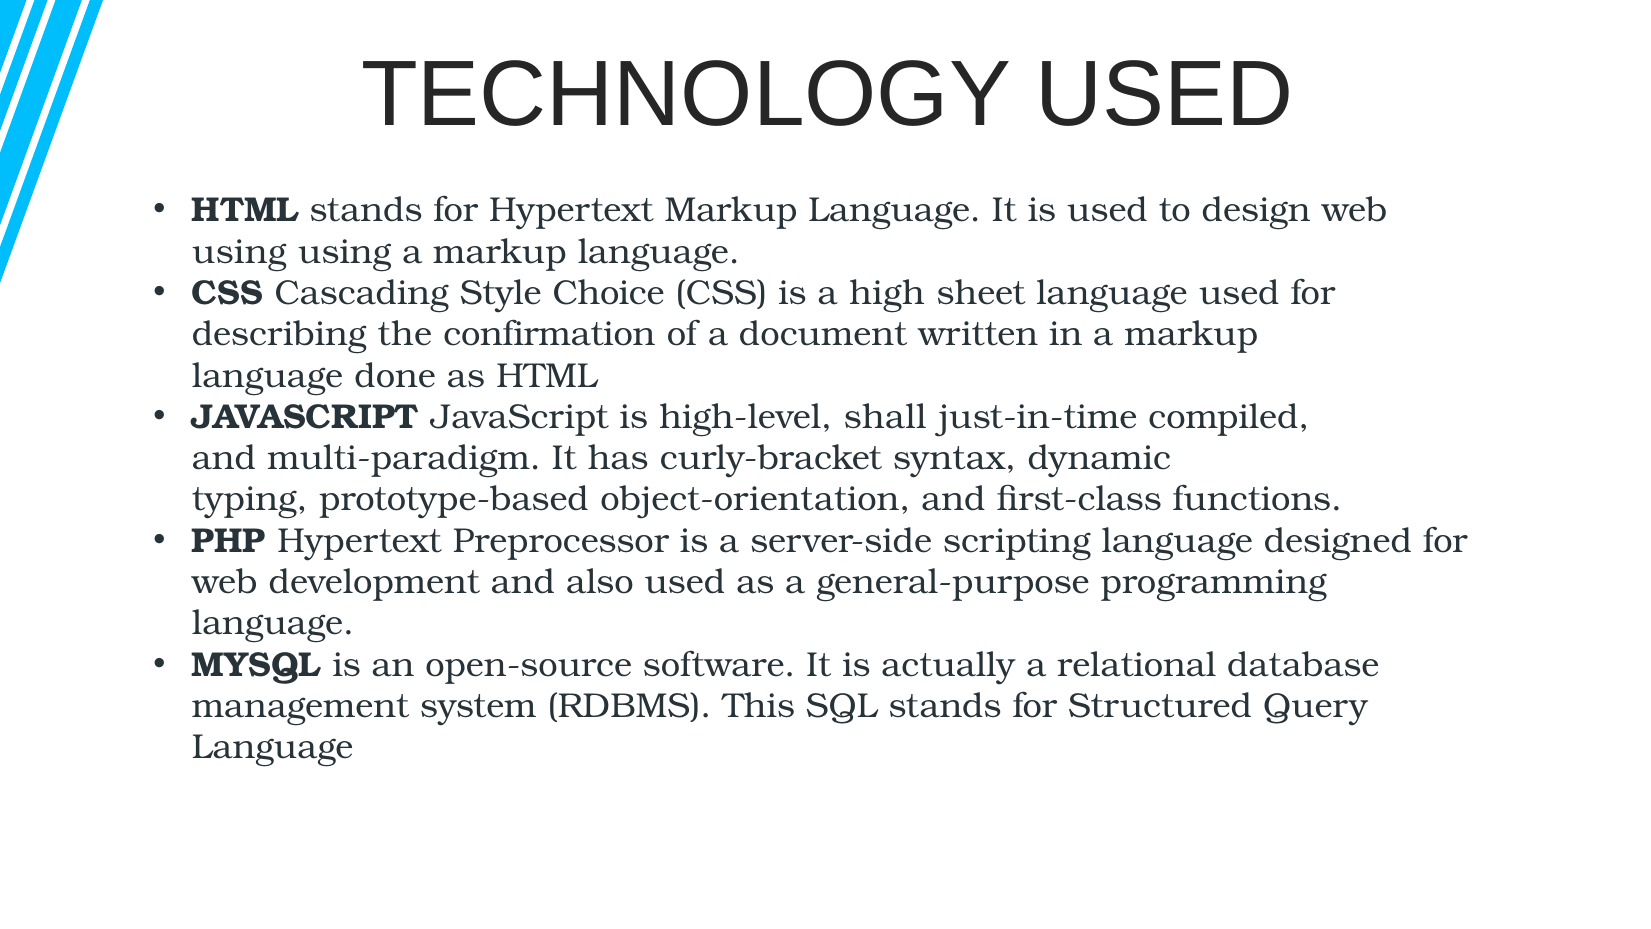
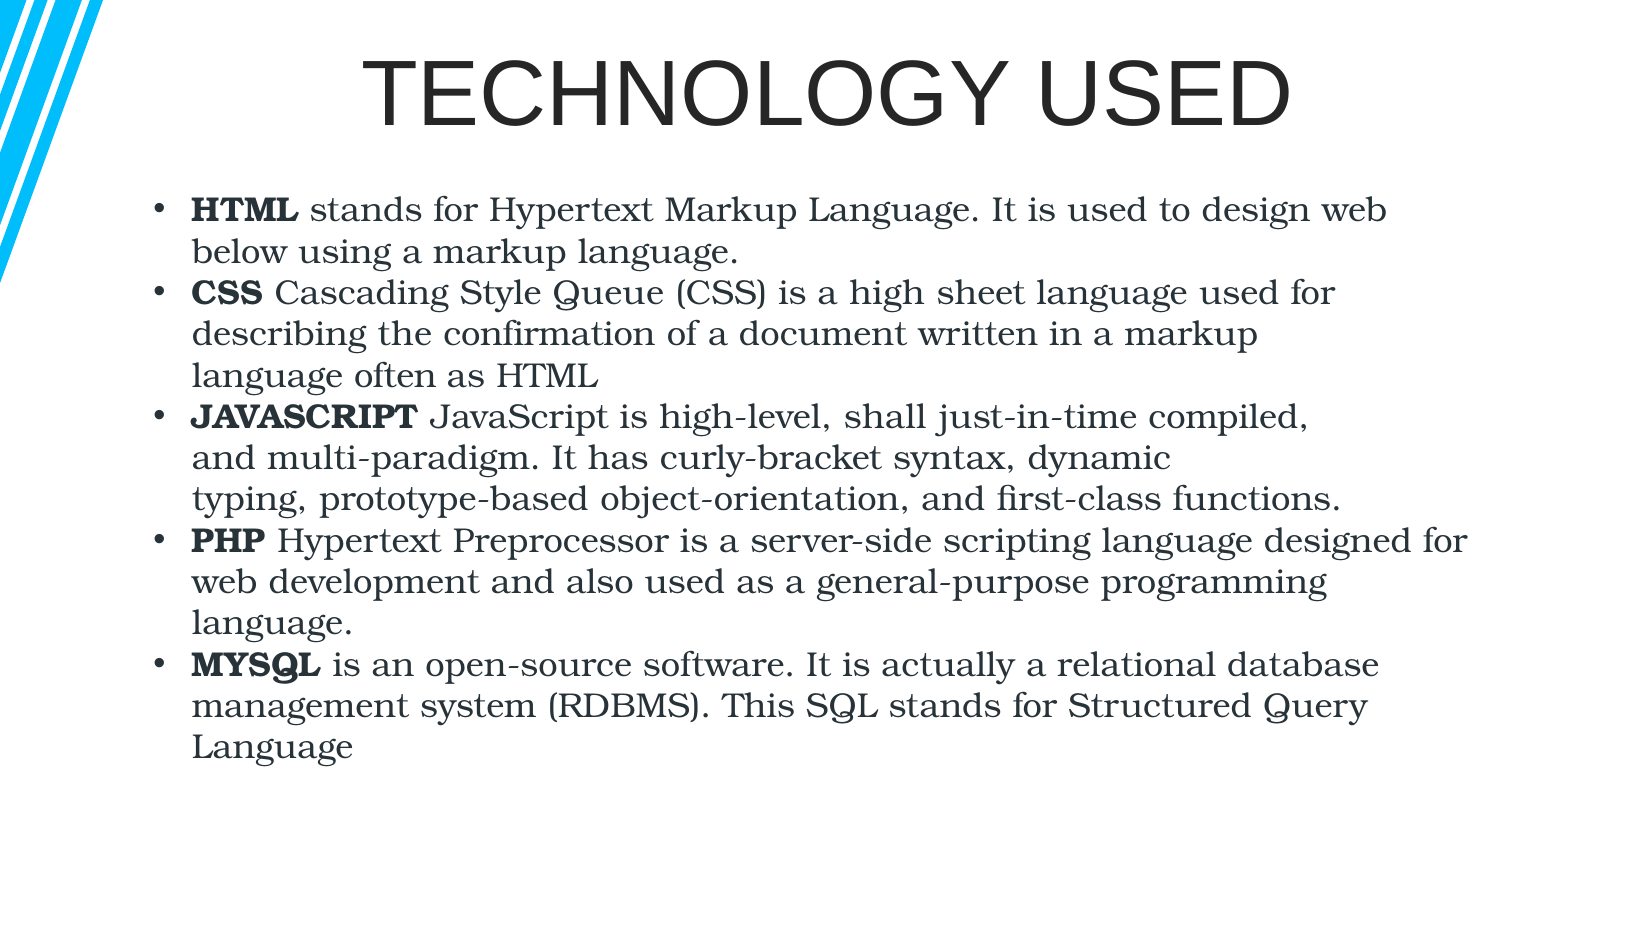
using: using -> below (240, 252)
Choice: Choice -> Queue (608, 293)
done: done -> often (395, 376)
